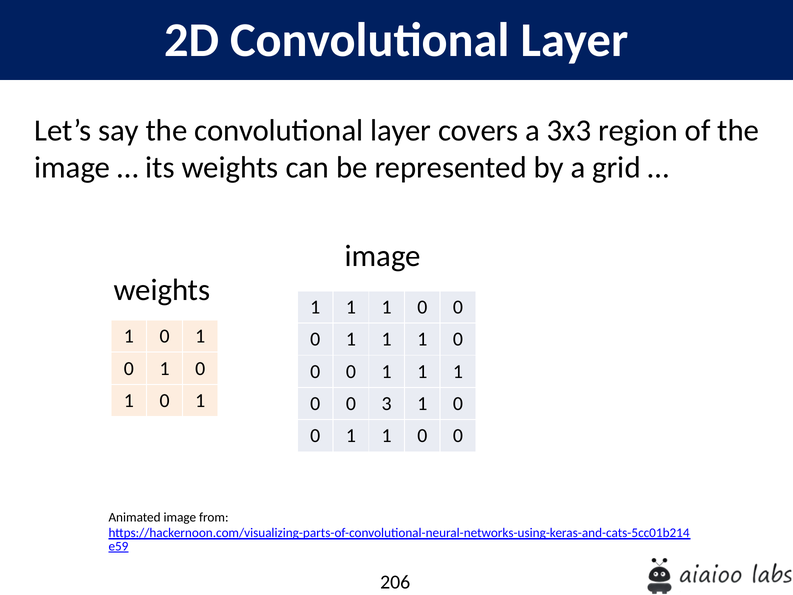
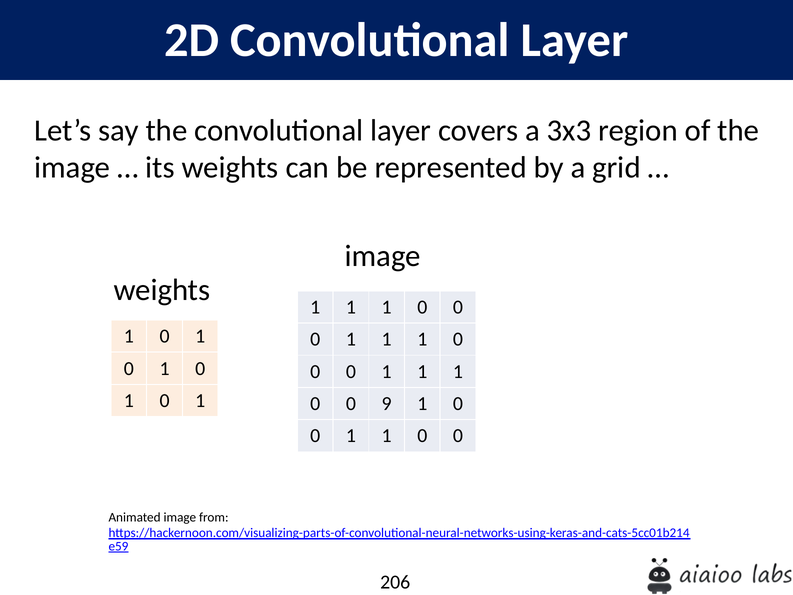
3: 3 -> 9 (387, 404)
